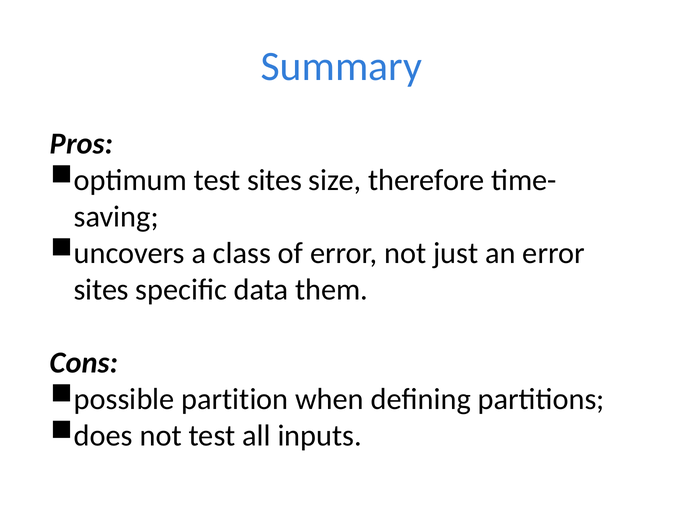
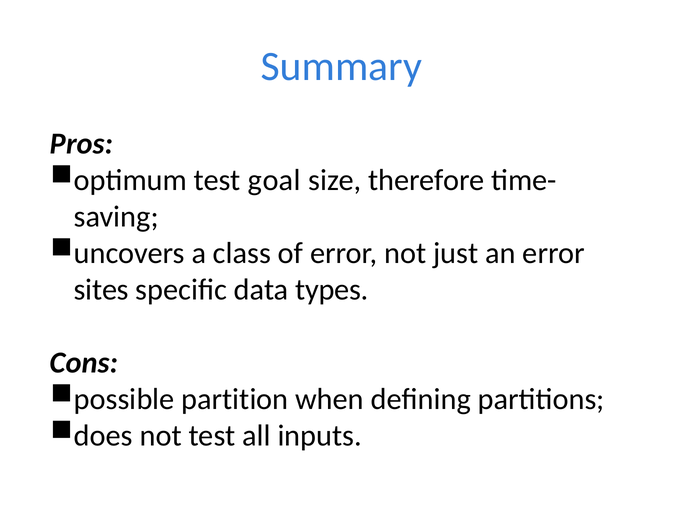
test sites: sites -> goal (274, 180)
them: them -> types (332, 289)
